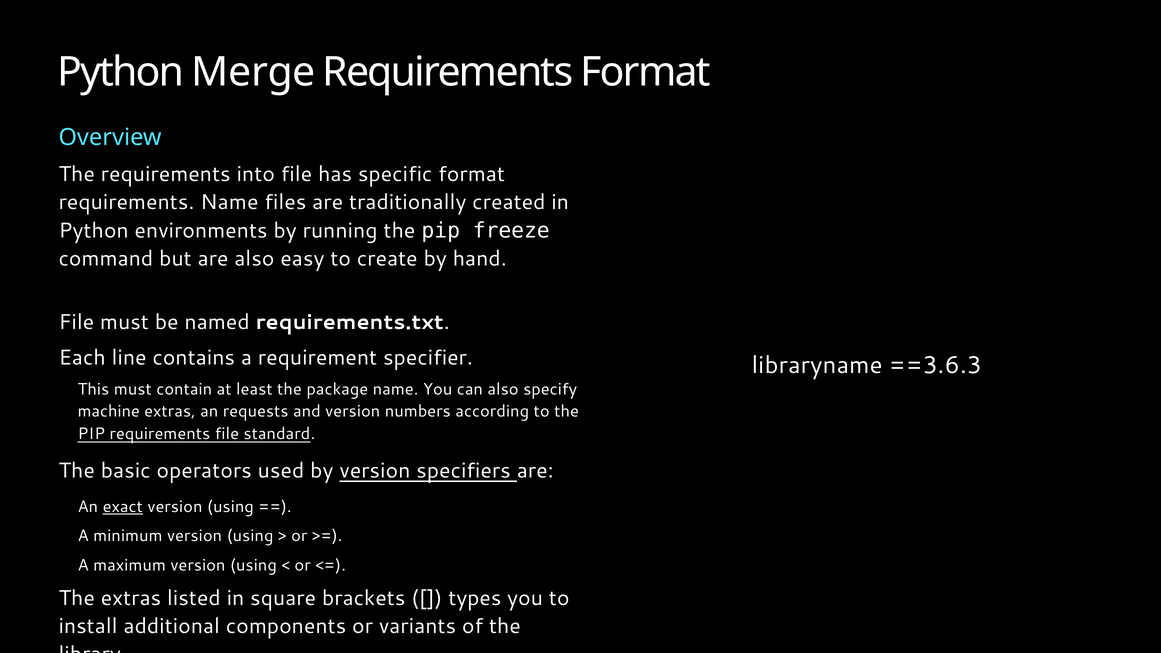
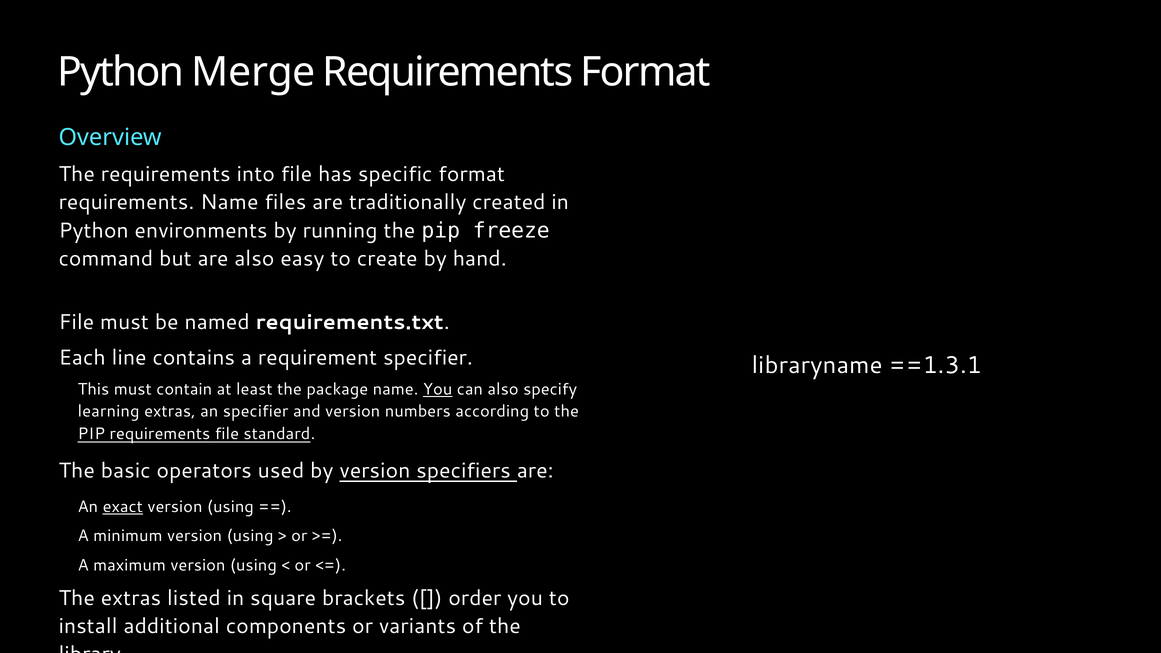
==3.6.3: ==3.6.3 -> ==1.3.1 (936, 365)
You underline: none -> present (438, 389)
machine: machine -> learning (109, 411)
an requests: requests -> specifier (256, 411)
types: types -> order (475, 598)
